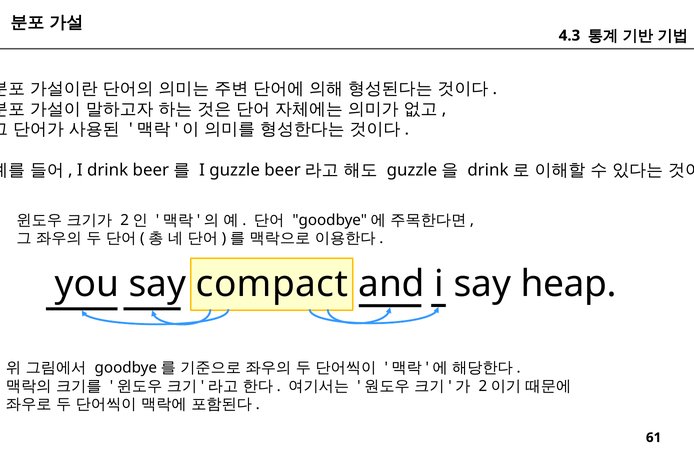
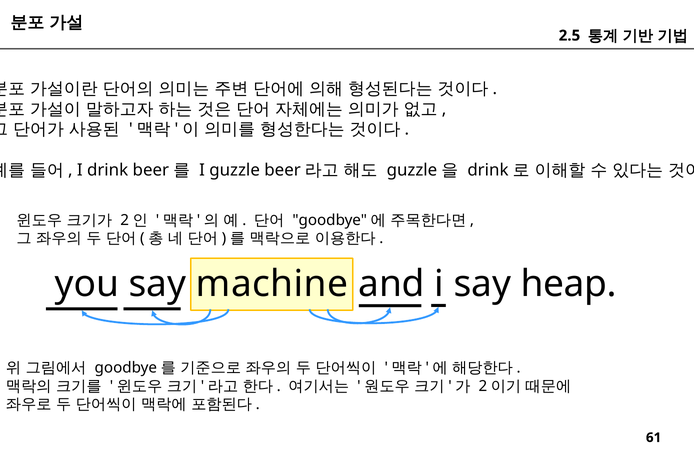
4.3: 4.3 -> 2.5 (569, 36)
compact: compact -> machine (272, 284)
